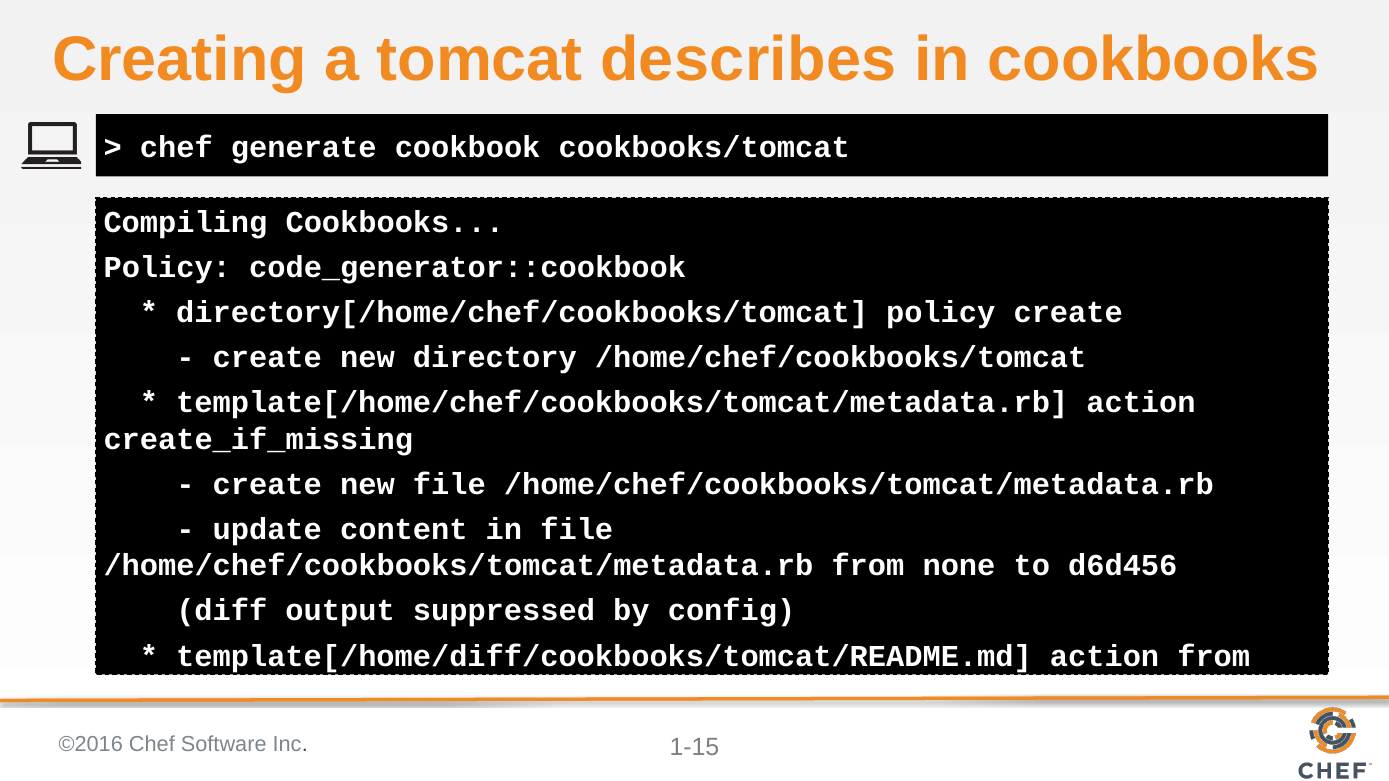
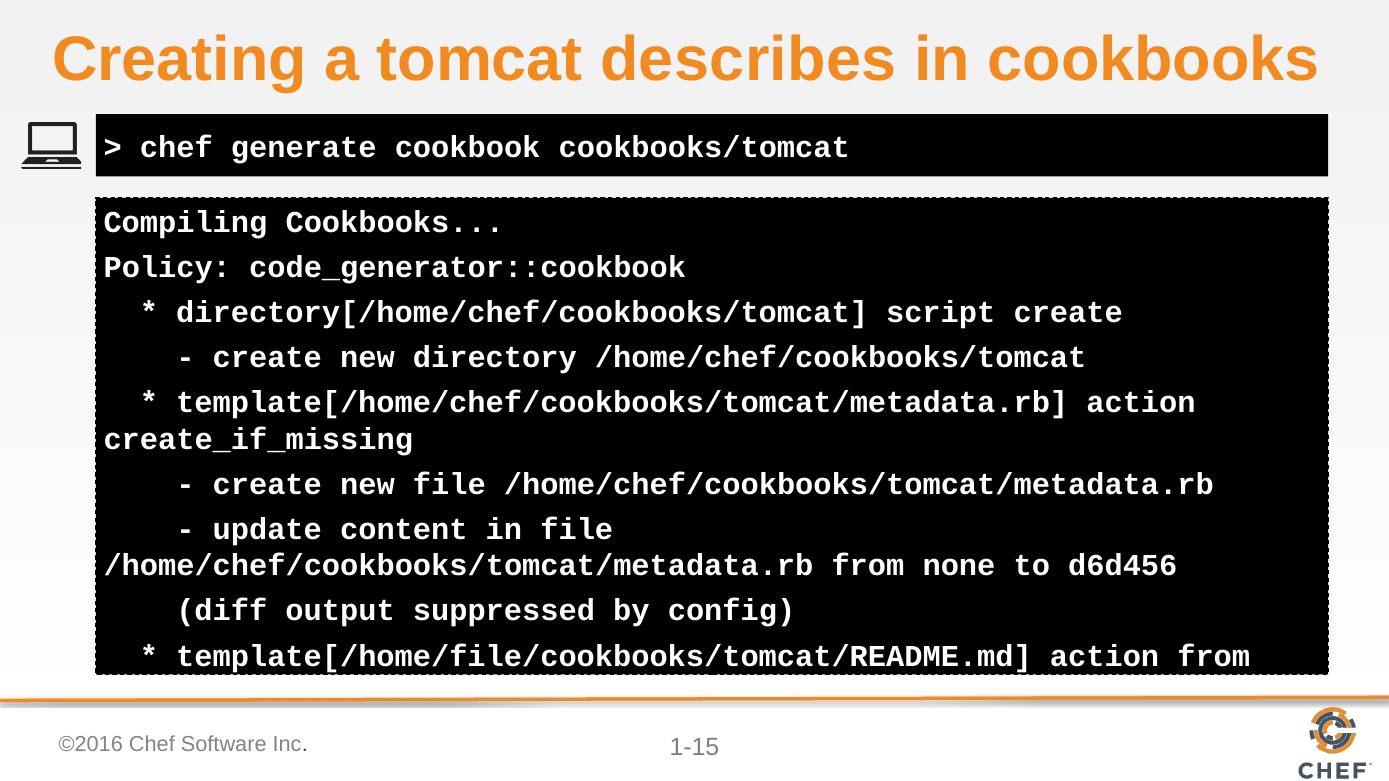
directory[/home/chef/cookbooks/tomcat policy: policy -> script (941, 312)
template[/home/diff/cookbooks/tomcat/README.md: template[/home/diff/cookbooks/tomcat/README.md -> template[/home/file/cookbooks/tomcat/README.md (604, 656)
